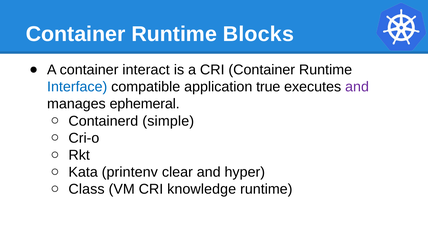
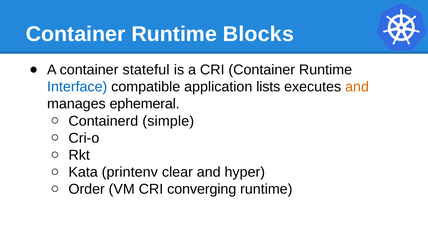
interact: interact -> stateful (146, 70)
true: true -> lists (268, 87)
and colour: purple -> orange (357, 87)
Class: Class -> Order (87, 190)
knowledge: knowledge -> converging (202, 190)
